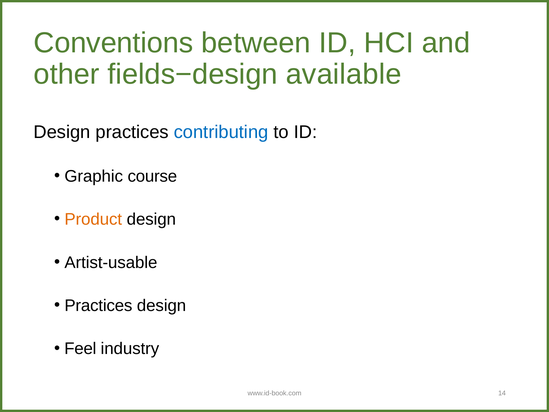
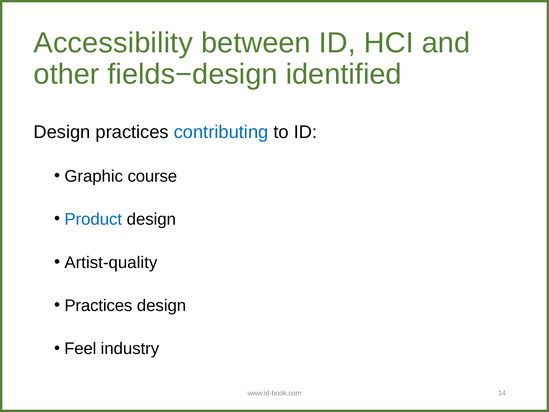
Conventions: Conventions -> Accessibility (113, 43)
available: available -> identified (344, 74)
Product colour: orange -> blue (93, 219)
Artist-usable: Artist-usable -> Artist-quality (111, 262)
